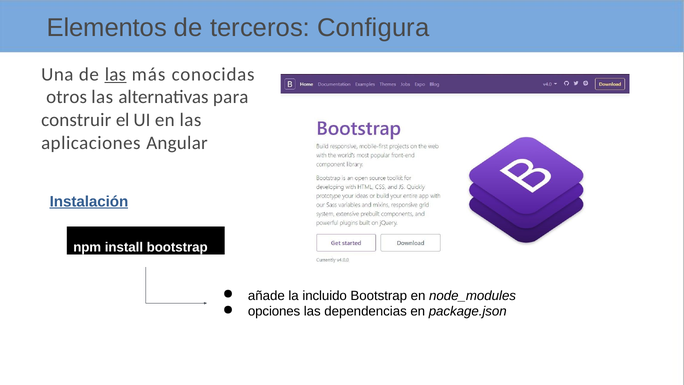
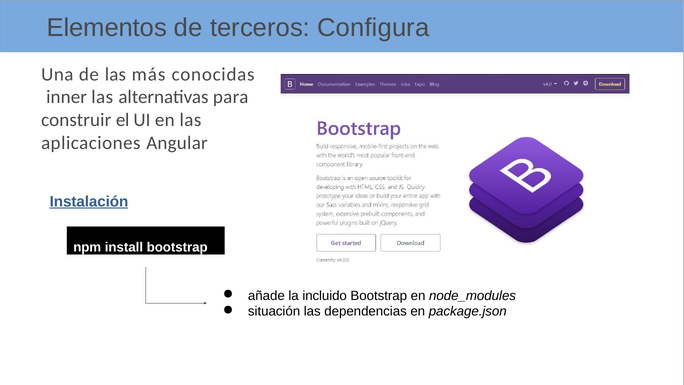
las underline: present -> none (115, 74)
otros: otros -> inner (67, 97)
opciones: opciones -> situación (274, 311)
